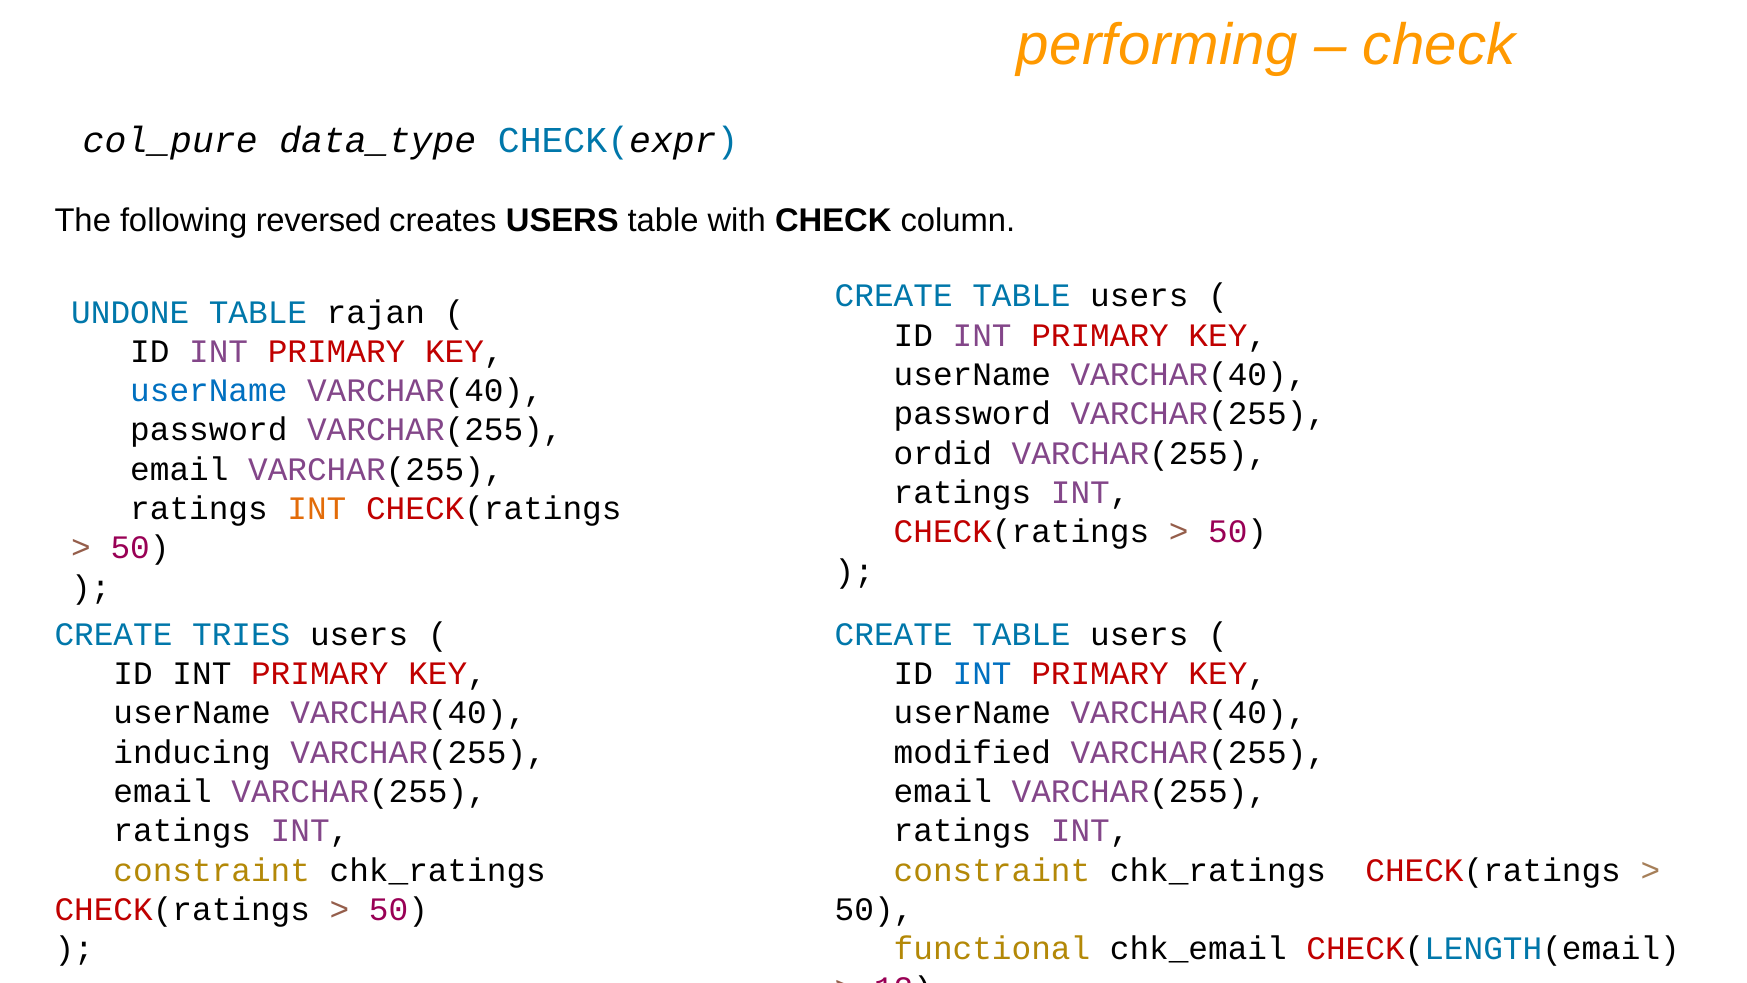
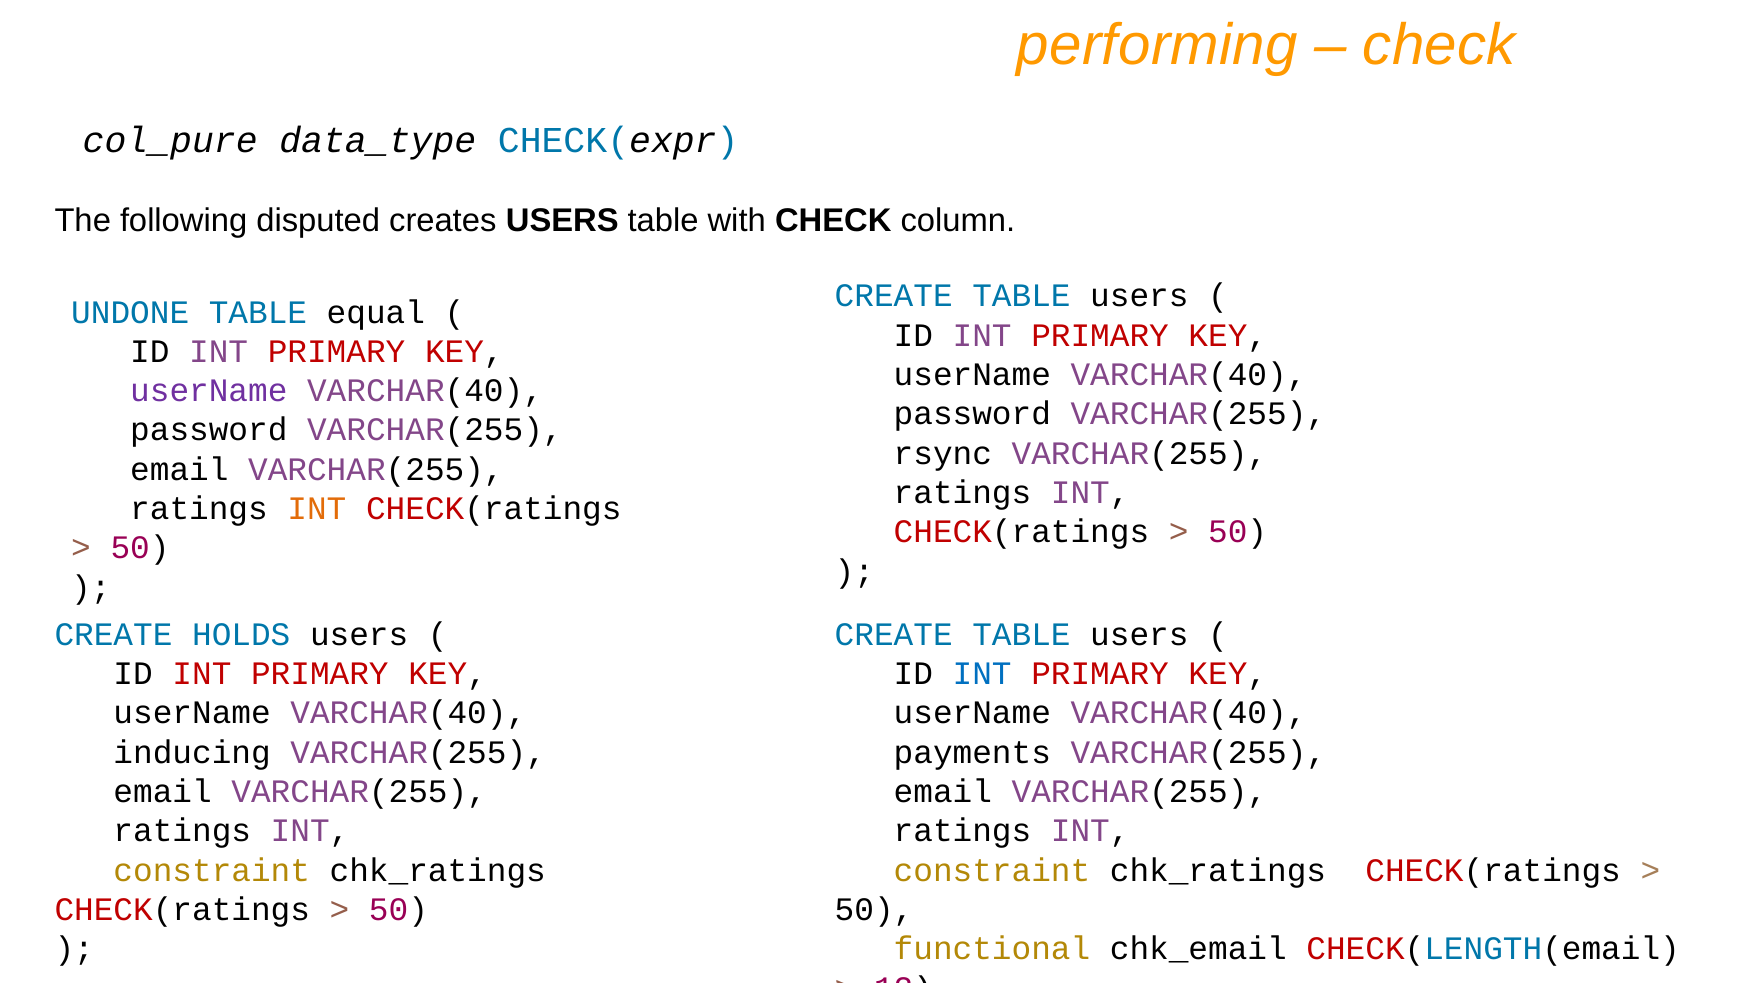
reversed: reversed -> disputed (318, 220)
rajan: rajan -> equal (376, 312)
userName colour: blue -> purple (209, 391)
ordid: ordid -> rsync (943, 453)
TRIES: TRIES -> HOLDS (241, 634)
INT colour: black -> red (202, 674)
modified: modified -> payments (972, 752)
